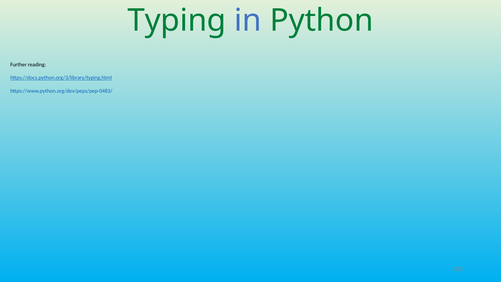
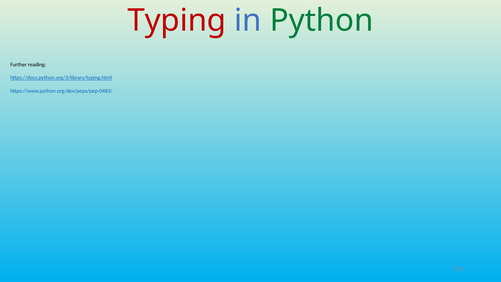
Typing colour: green -> red (177, 20)
